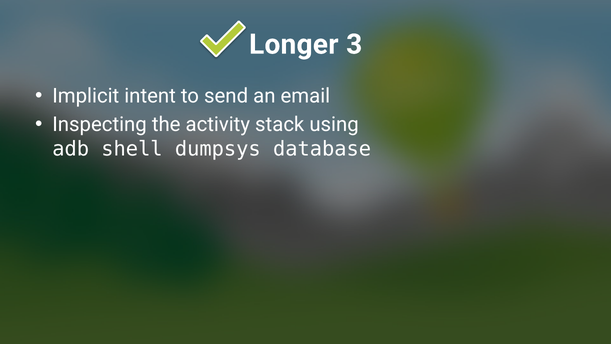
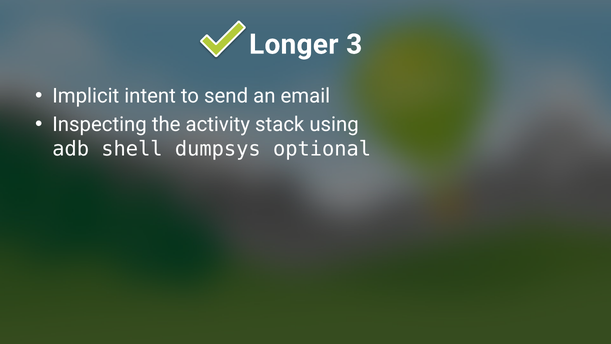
database: database -> optional (322, 149)
